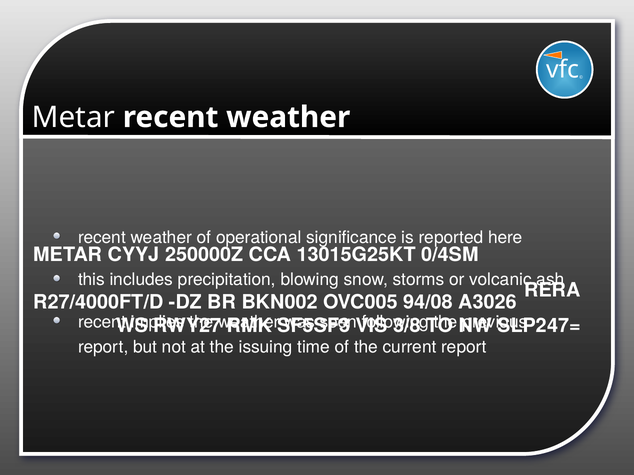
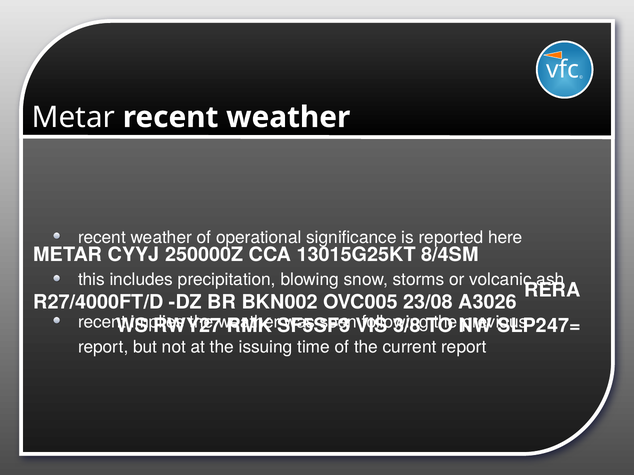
0/4SM: 0/4SM -> 8/4SM (450, 255)
94/08: 94/08 -> 23/08 (428, 302)
